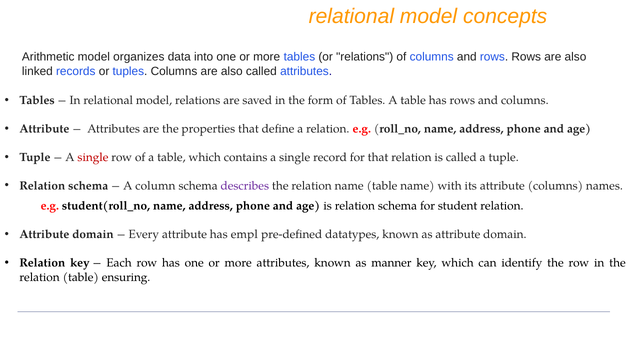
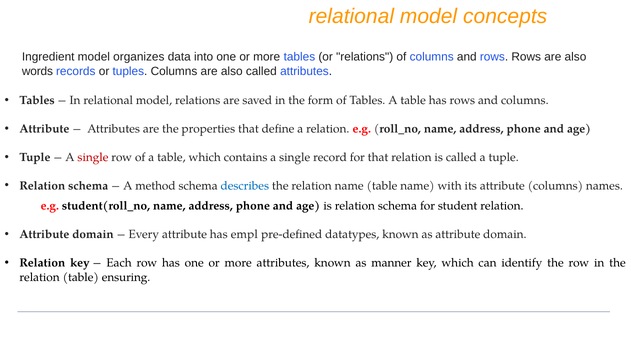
Arithmetic: Arithmetic -> Ingredient (48, 57)
linked: linked -> words (37, 71)
column: column -> method (155, 186)
describes colour: purple -> blue (245, 186)
